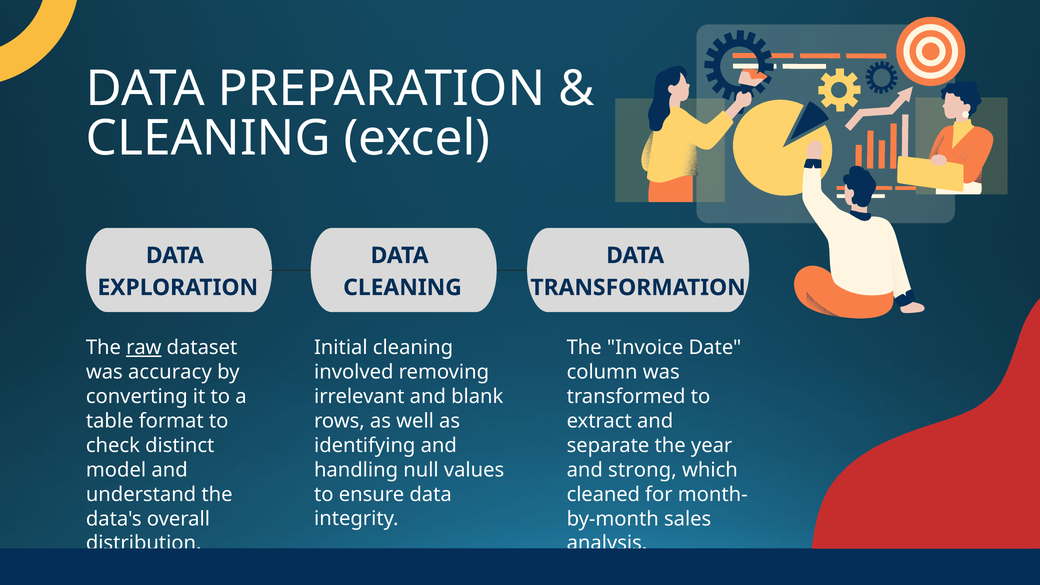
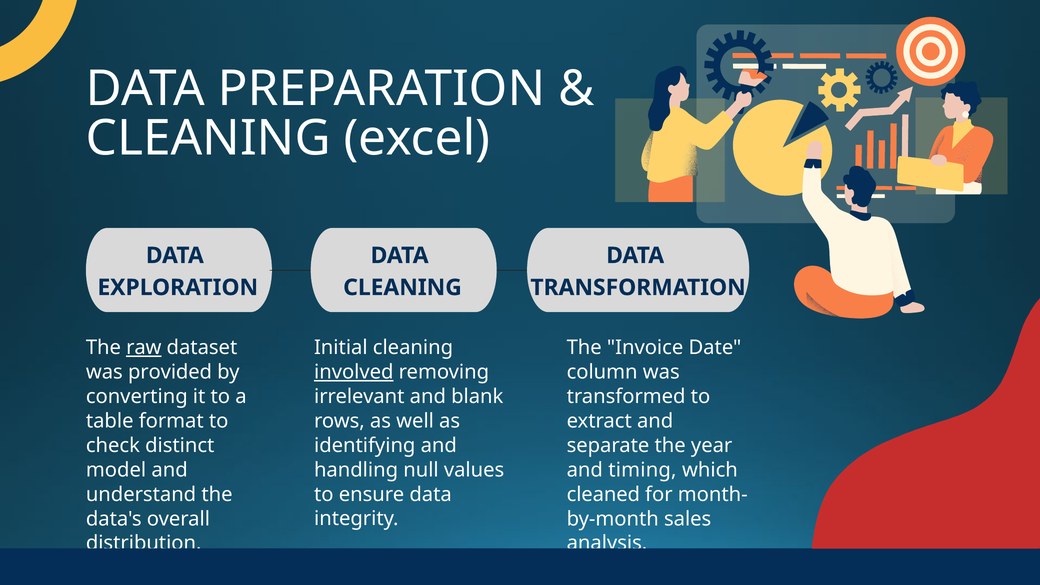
accuracy: accuracy -> provided (170, 372)
involved underline: none -> present (354, 372)
strong: strong -> timing (642, 470)
